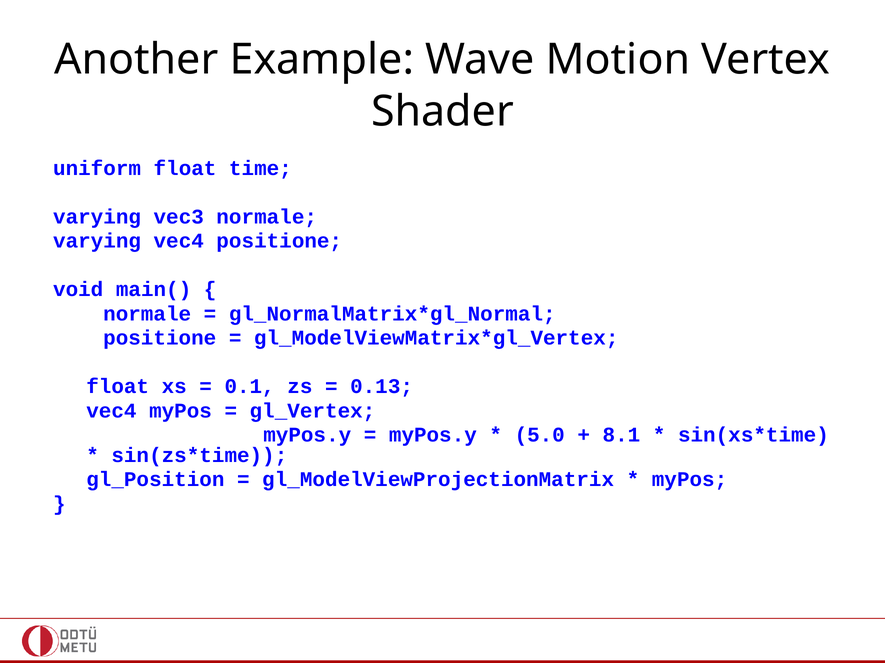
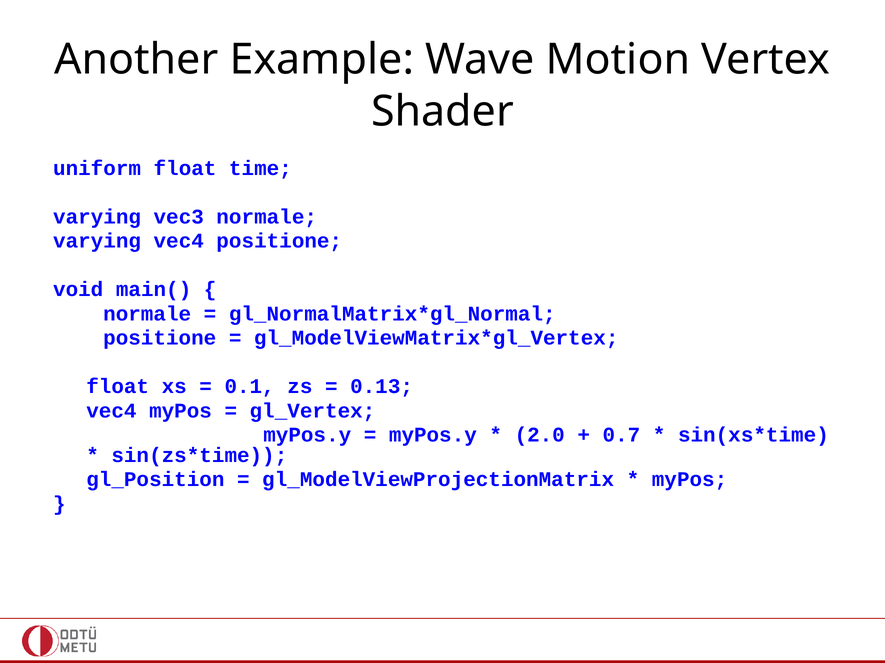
5.0: 5.0 -> 2.0 (540, 436)
8.1: 8.1 -> 0.7 (621, 436)
